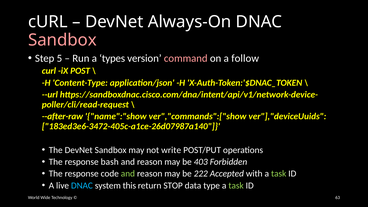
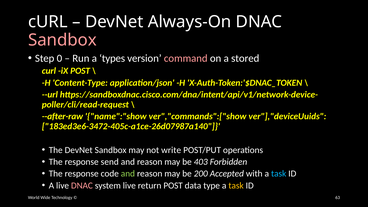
5: 5 -> 0 (59, 58)
follow: follow -> stored (245, 58)
bash: bash -> send (110, 162)
222: 222 -> 200 (201, 174)
task colour: light green -> light blue (279, 174)
DNAC colour: light blue -> pink (82, 186)
system this: this -> live (129, 186)
return STOP: STOP -> POST (173, 186)
task colour: light green -> yellow (236, 186)
